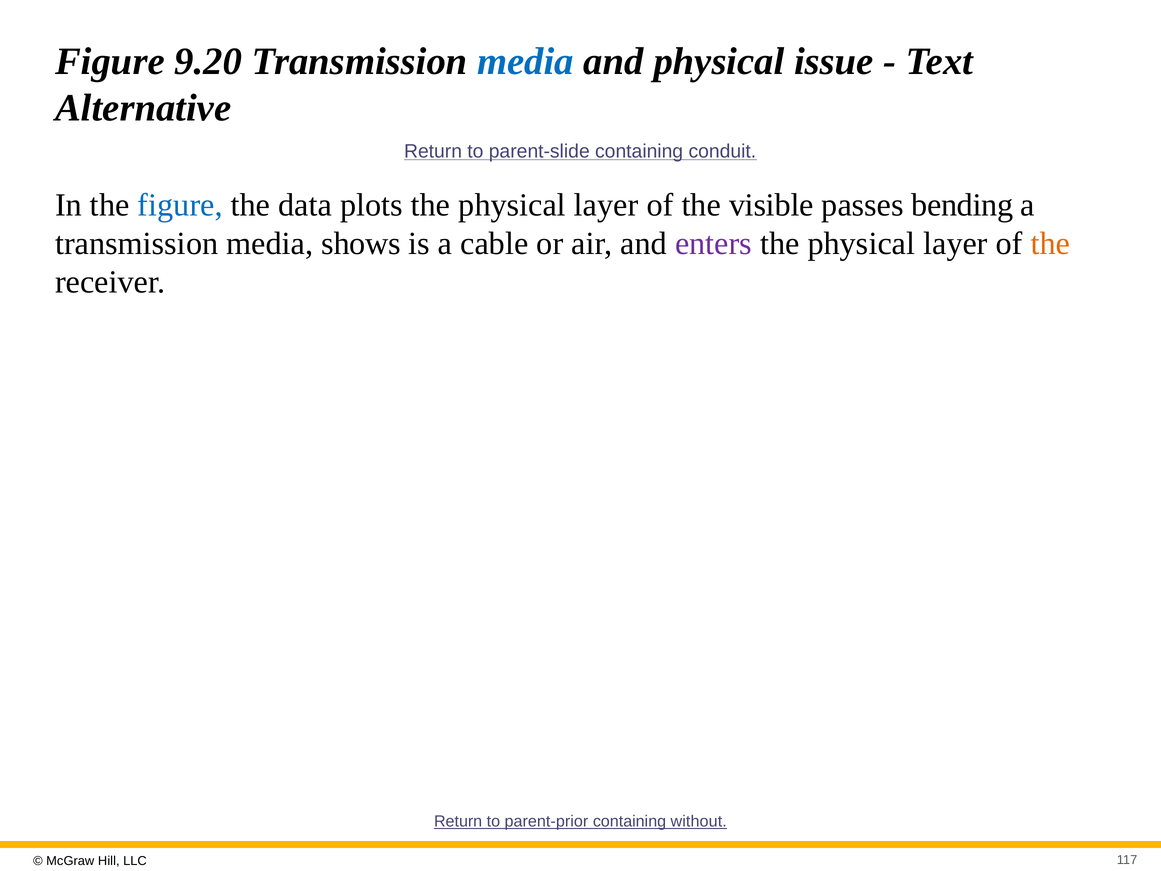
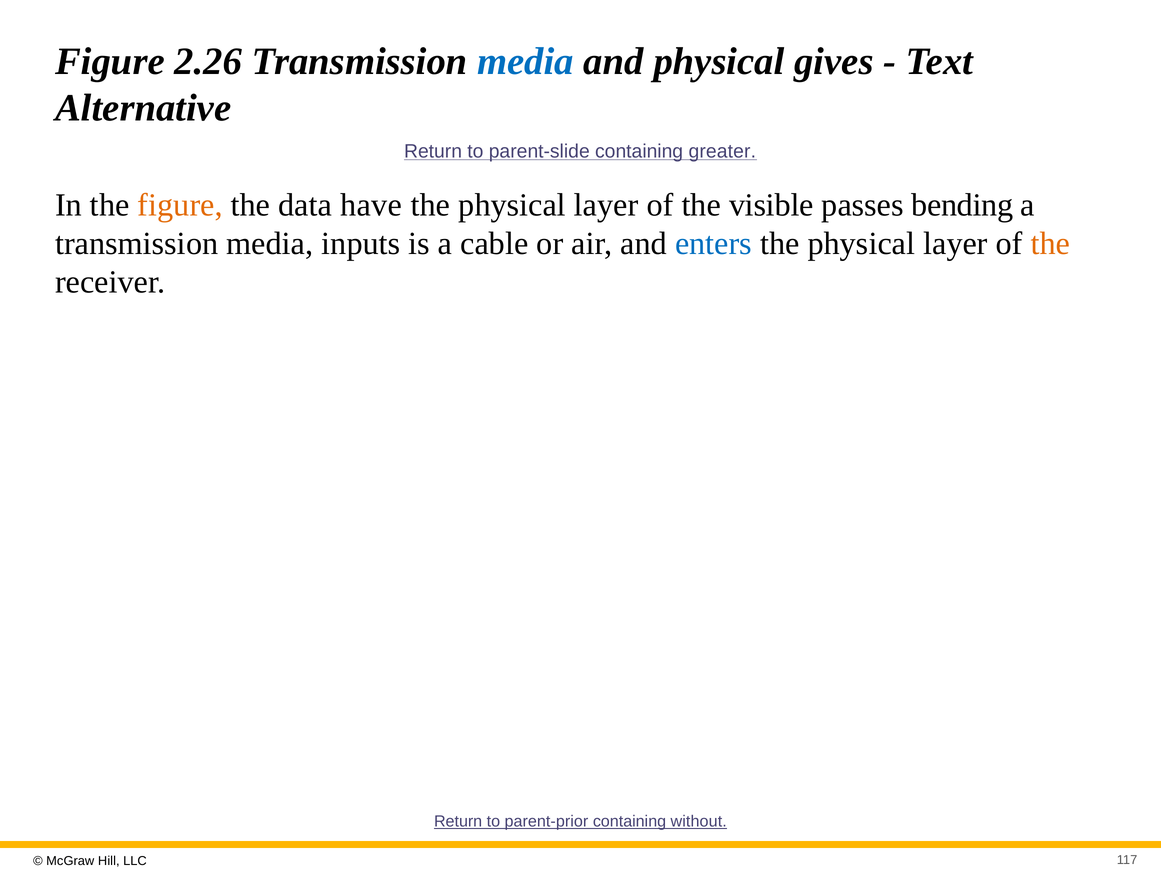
9.20: 9.20 -> 2.26 (208, 61)
issue: issue -> gives (834, 61)
conduit: conduit -> greater (722, 151)
figure colour: blue -> orange (180, 205)
plots: plots -> have (371, 205)
shows: shows -> inputs (361, 244)
enters colour: purple -> blue (714, 244)
